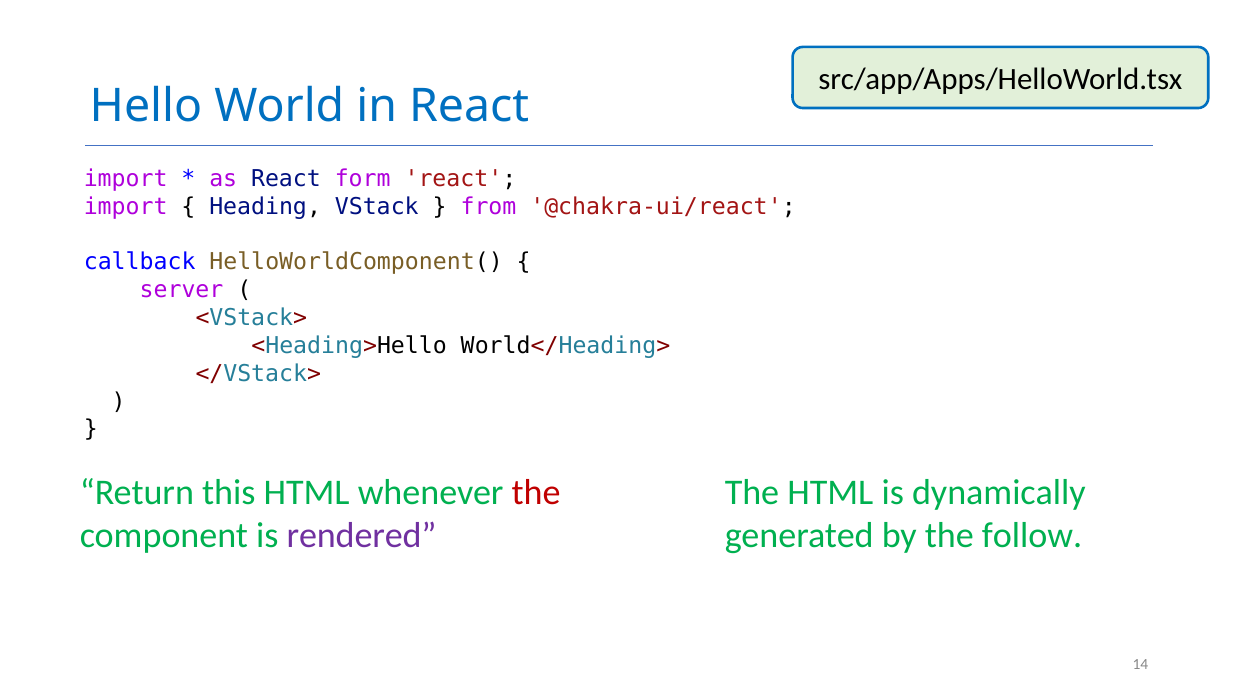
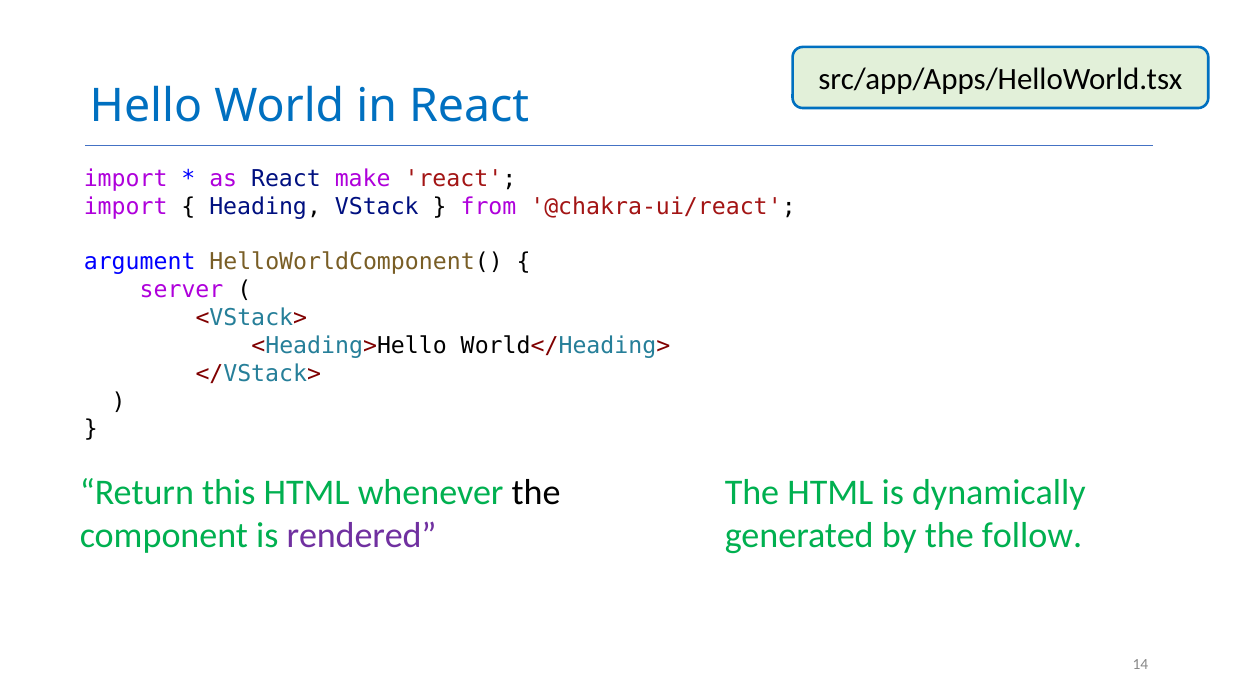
form: form -> make (363, 179)
callback: callback -> argument (140, 262)
the colour: red -> black (536, 493)
